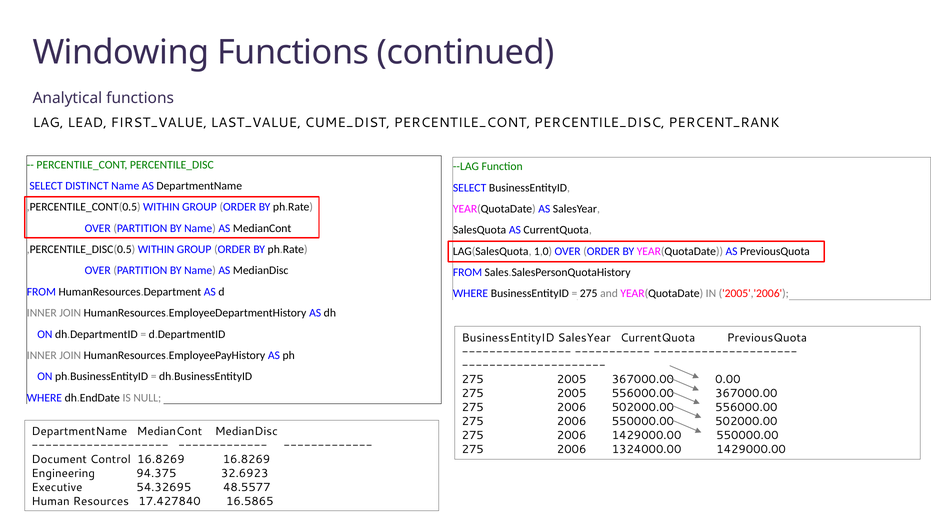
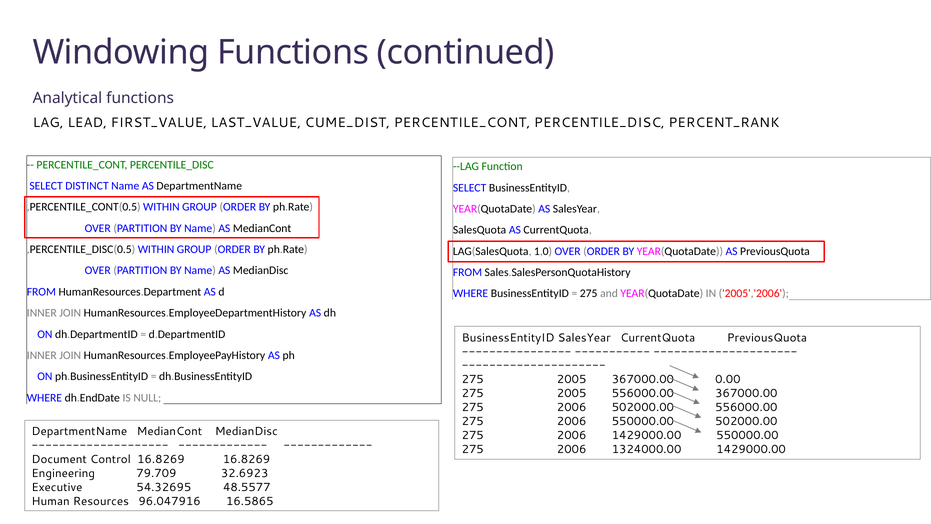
94.375: 94.375 -> 79.709 (156, 473)
17.427840: 17.427840 -> 96.047916 (170, 501)
